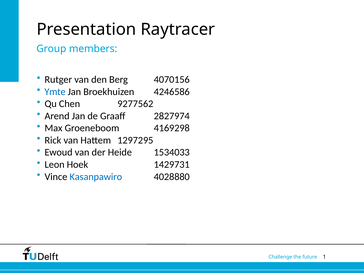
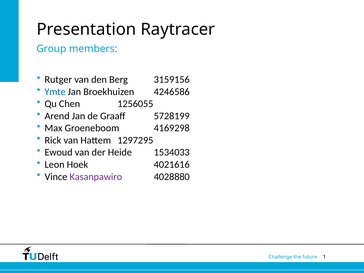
4070156: 4070156 -> 3159156 (172, 80)
9277562: 9277562 -> 1256055 (135, 104)
2827974: 2827974 -> 5728199 (172, 116)
1429731: 1429731 -> 4021616 (172, 165)
Kasanpawiro colour: blue -> purple (96, 177)
